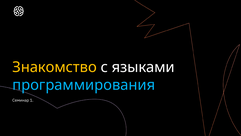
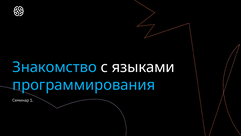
Знакомство colour: yellow -> light blue (55, 67)
